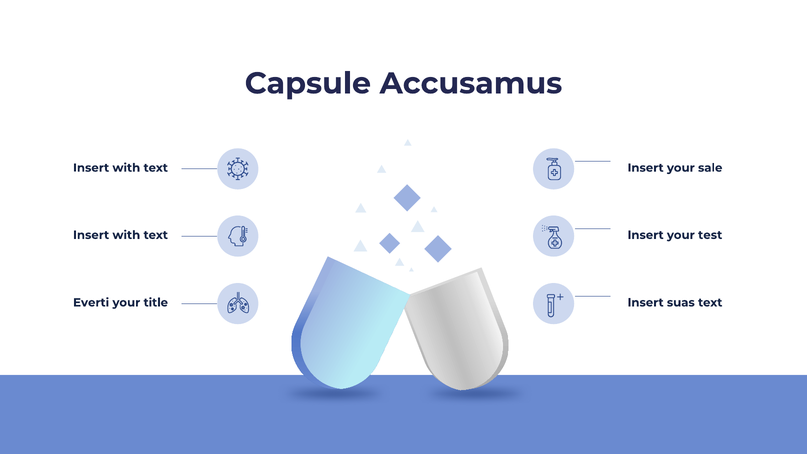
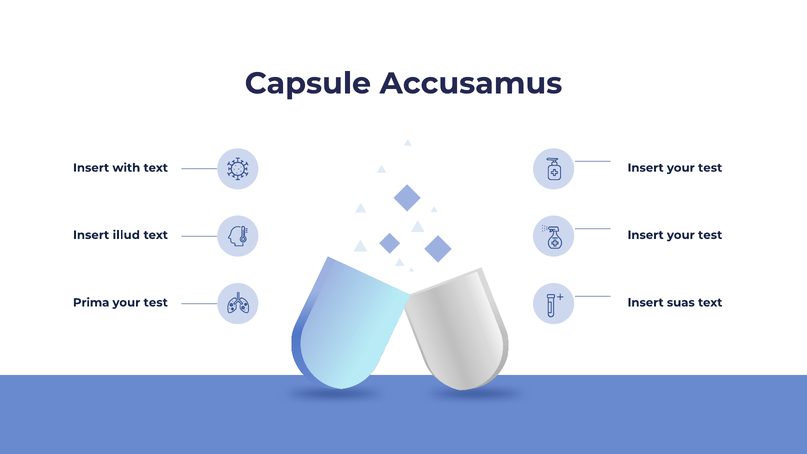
sale: sale -> test (710, 168)
with: with -> illud (126, 235)
Everti: Everti -> Prima (91, 303)
title: title -> test (156, 303)
